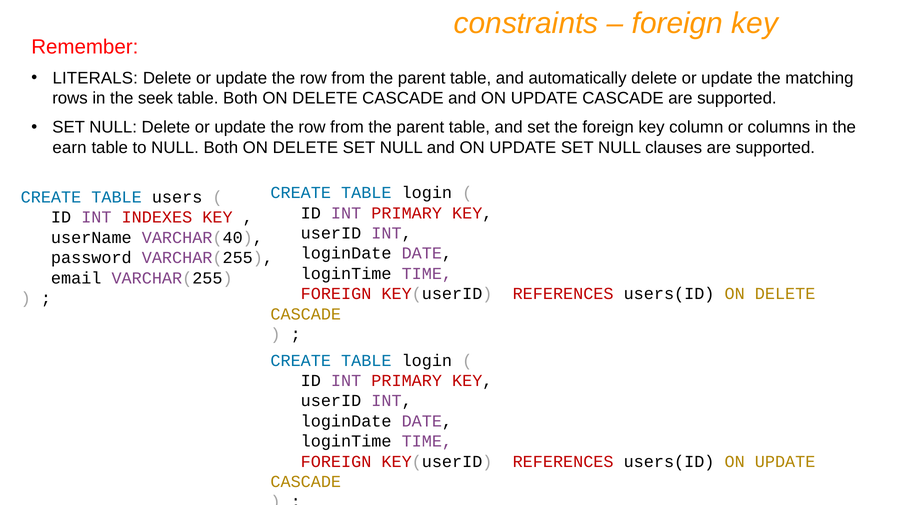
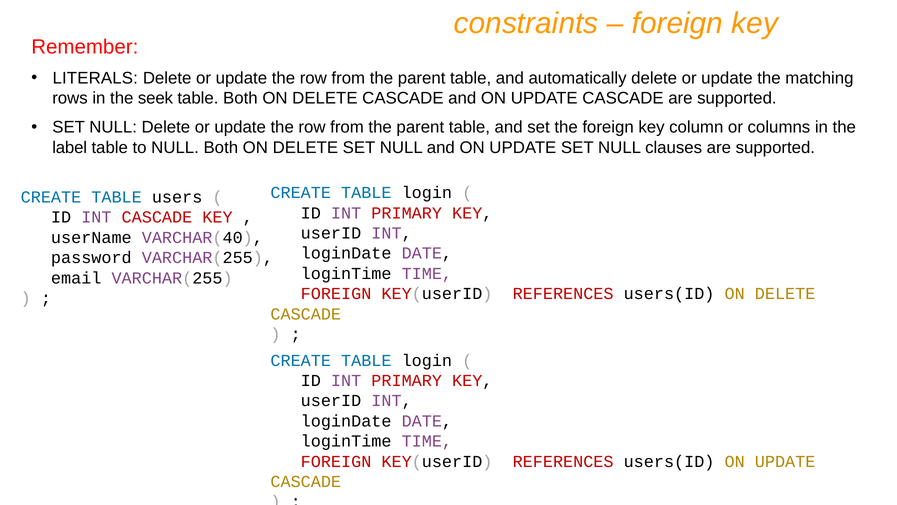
earn: earn -> label (70, 147)
INT INDEXES: INDEXES -> CASCADE (157, 217)
